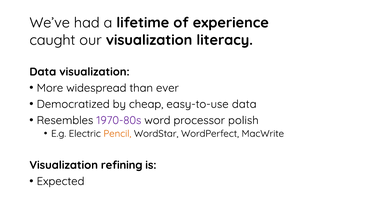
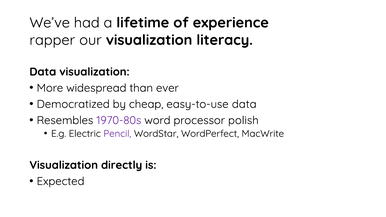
caught: caught -> rapper (52, 40)
Pencil colour: orange -> purple (117, 134)
refining: refining -> directly (122, 165)
